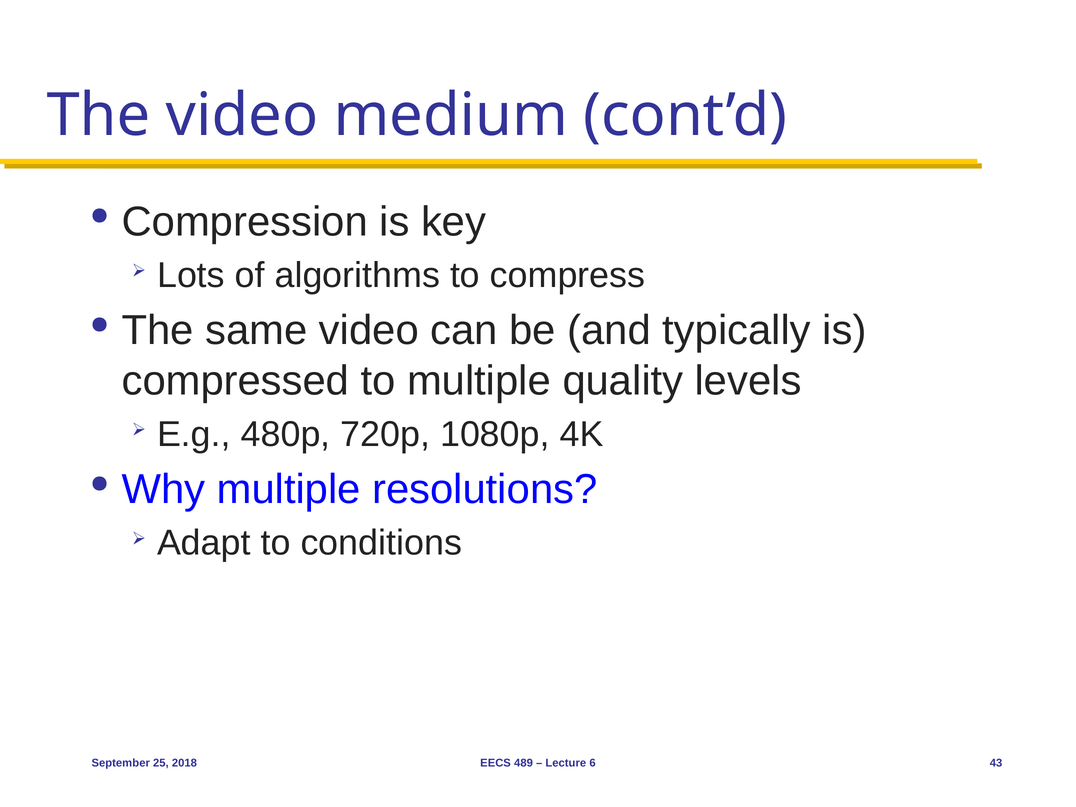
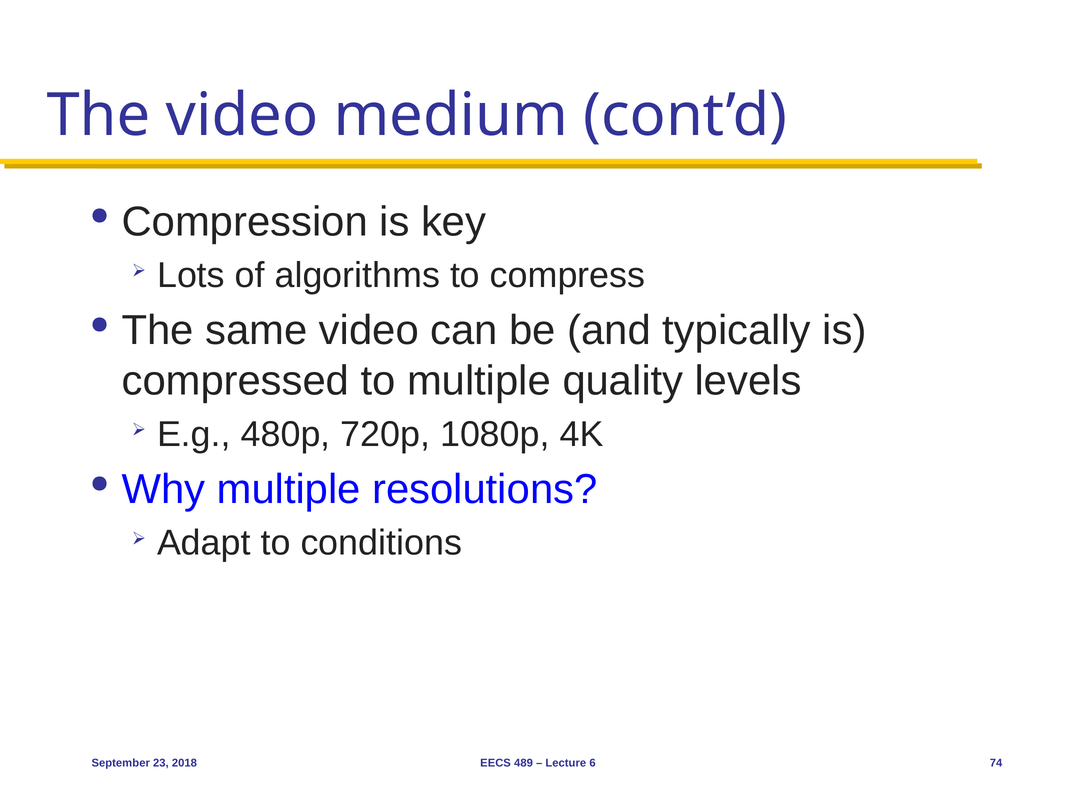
25: 25 -> 23 (161, 763)
43: 43 -> 74 (996, 763)
